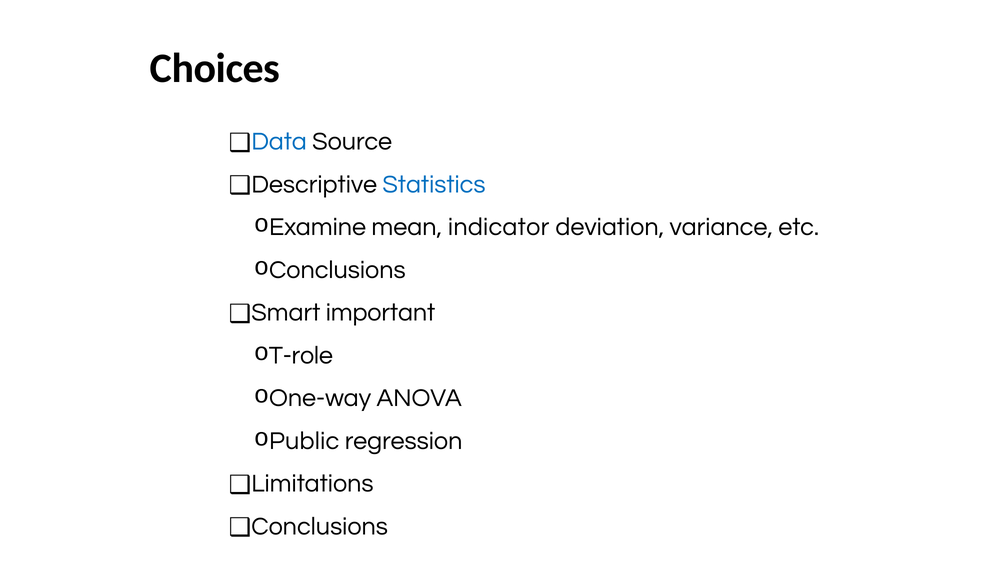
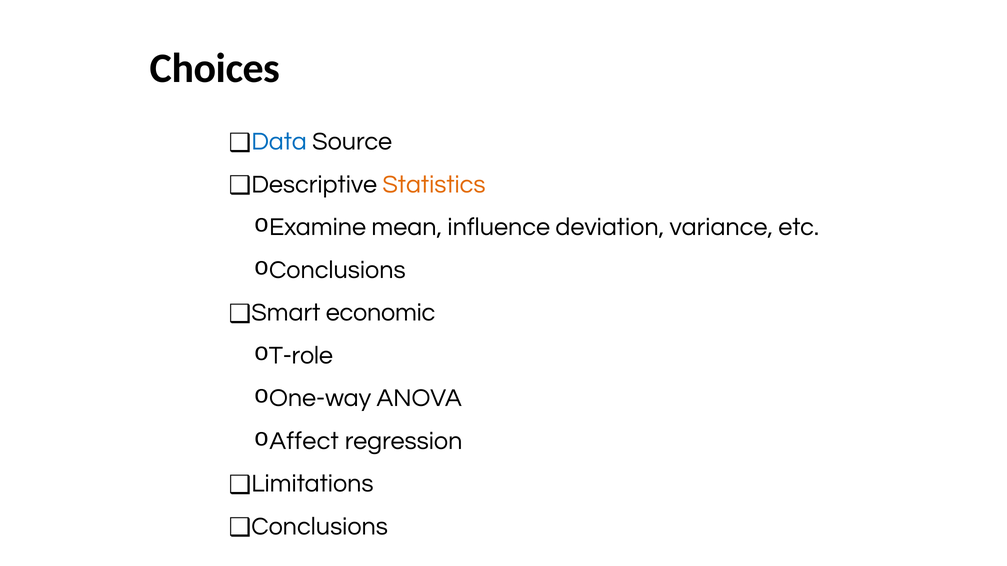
Statistics colour: blue -> orange (434, 184)
indicator: indicator -> influence (499, 227)
important: important -> economic (381, 313)
Public: Public -> Affect (304, 441)
